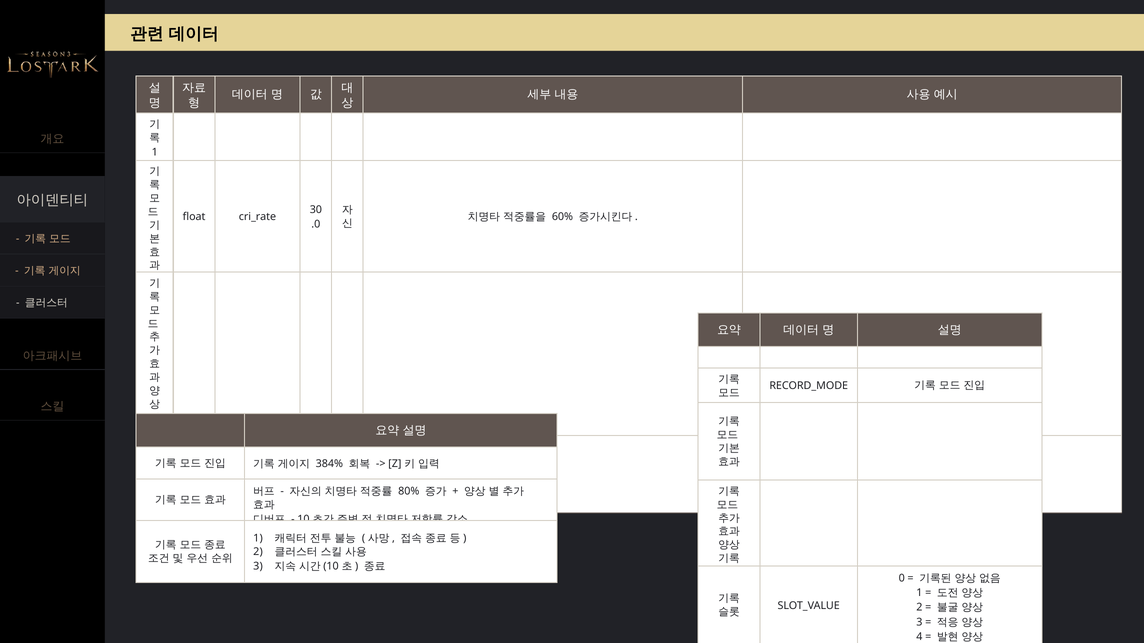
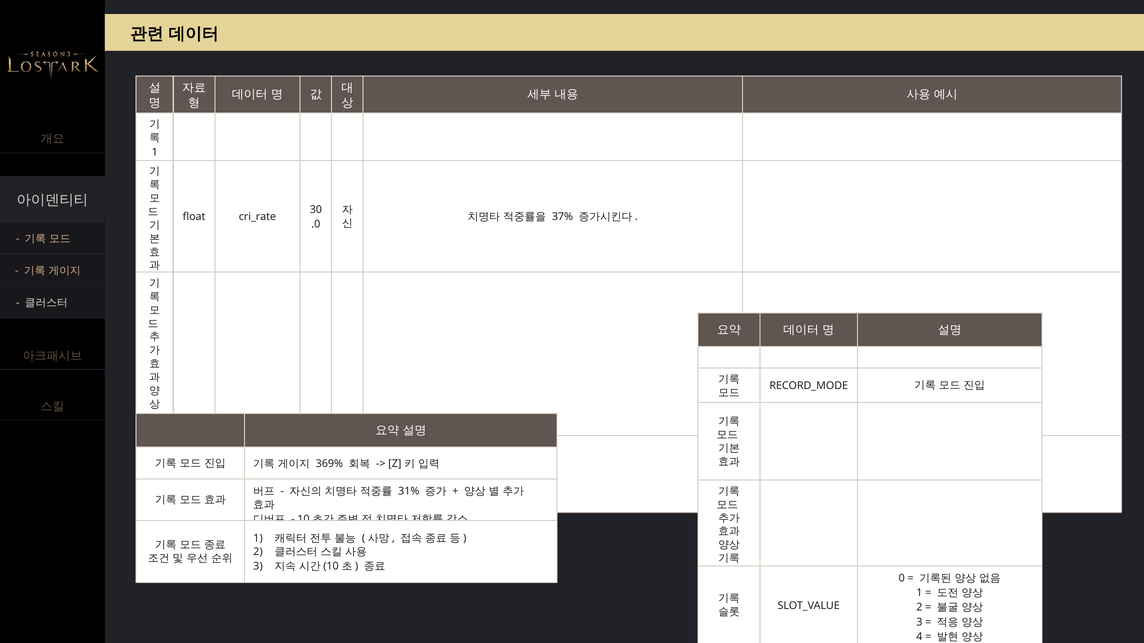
60%: 60% -> 37% (562, 217)
384%: 384% -> 369% (329, 464)
80%: 80% -> 31% (409, 492)
